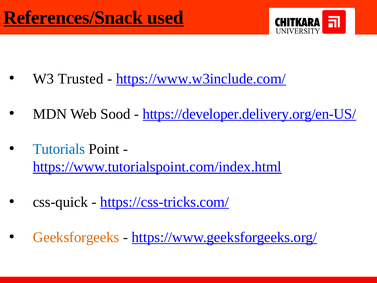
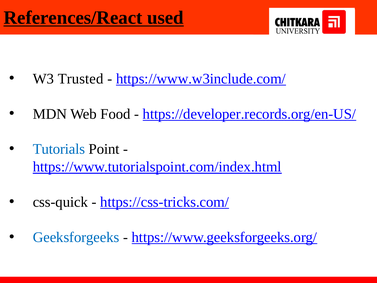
References/Snack: References/Snack -> References/React (73, 18)
Sood: Sood -> Food (115, 114)
https://developer.delivery.org/en-US/: https://developer.delivery.org/en-US/ -> https://developer.records.org/en-US/ (249, 114)
Geeksforgeeks colour: orange -> blue (76, 237)
